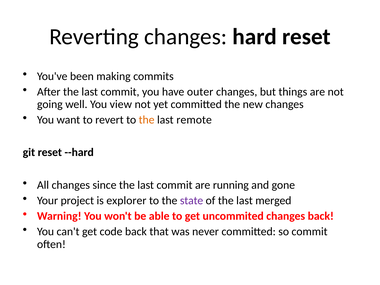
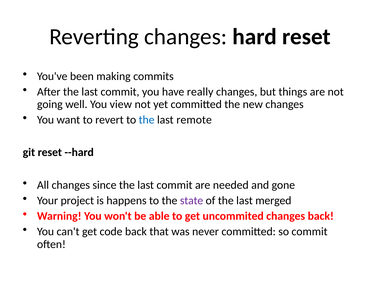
outer: outer -> really (200, 92)
the colour: orange -> blue (147, 120)
running: running -> needed (231, 185)
explorer: explorer -> happens (126, 201)
